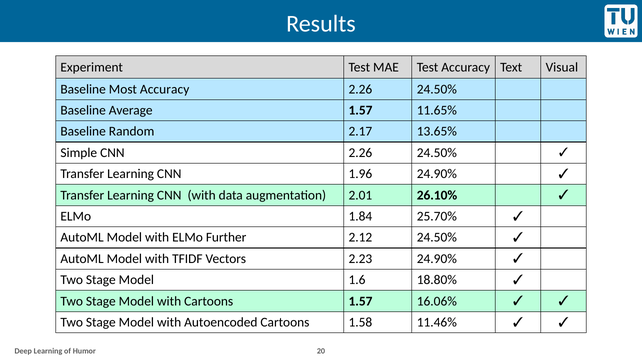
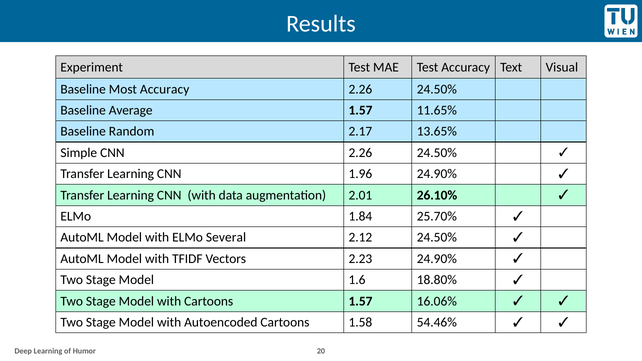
Further: Further -> Several (226, 238)
11.46%: 11.46% -> 54.46% (437, 322)
